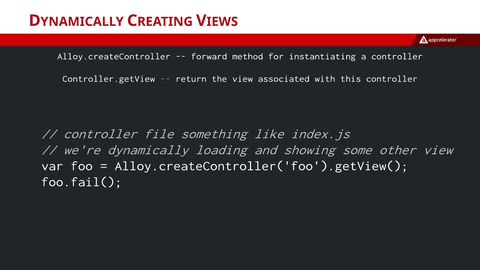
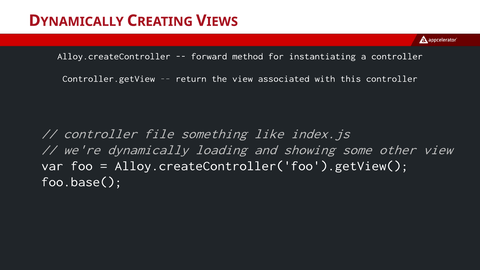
foo.fail(: foo.fail( -> foo.base( (82, 182)
